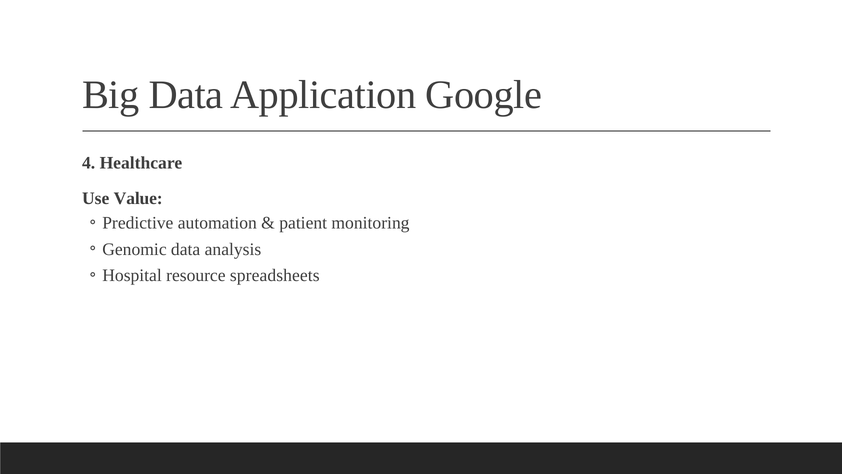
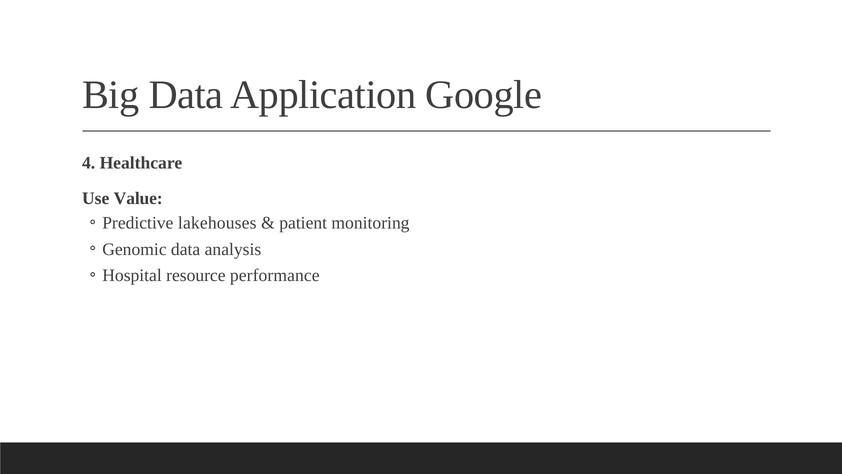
automation: automation -> lakehouses (217, 223)
spreadsheets: spreadsheets -> performance (275, 275)
